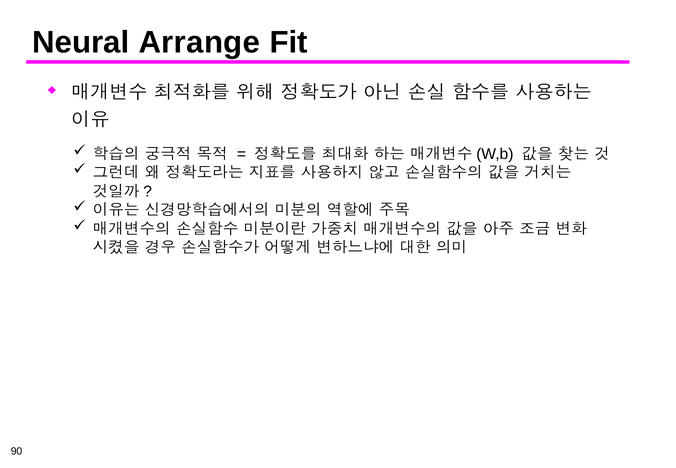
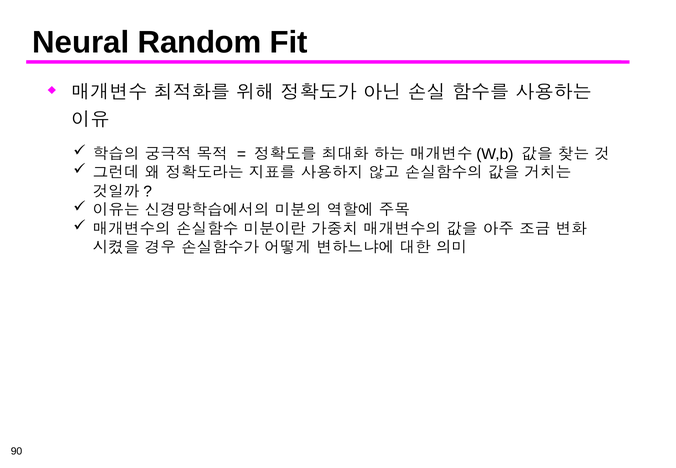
Arrange: Arrange -> Random (200, 42)
